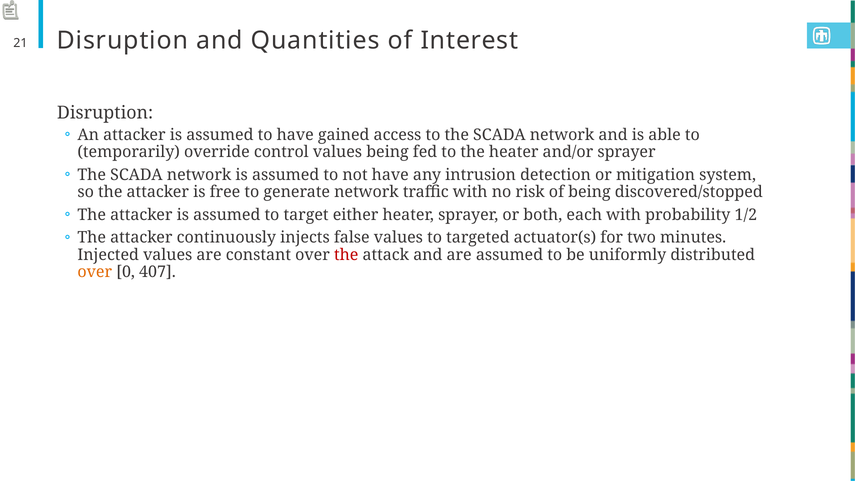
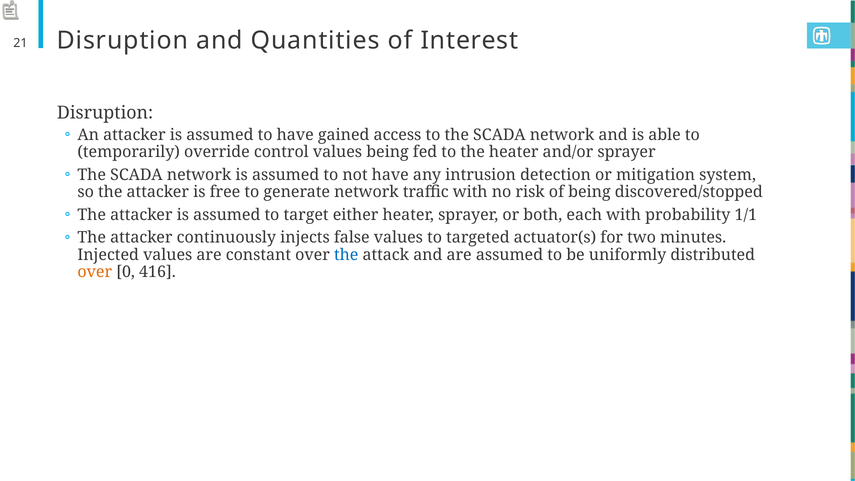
1/2: 1/2 -> 1/1 (746, 215)
the colour: red -> blue (346, 255)
407: 407 -> 416 (157, 272)
